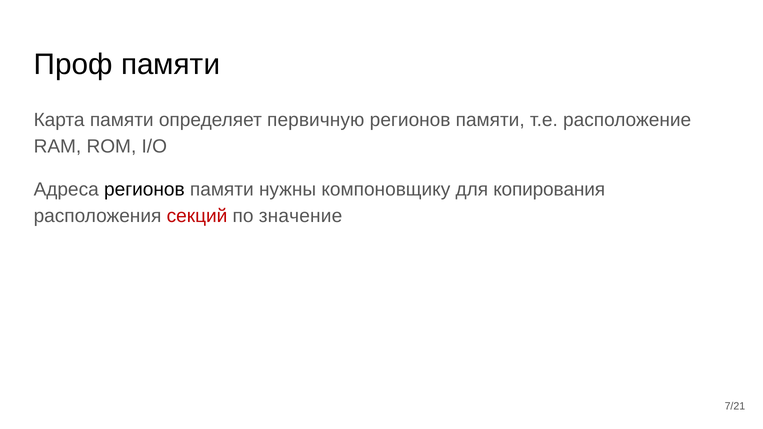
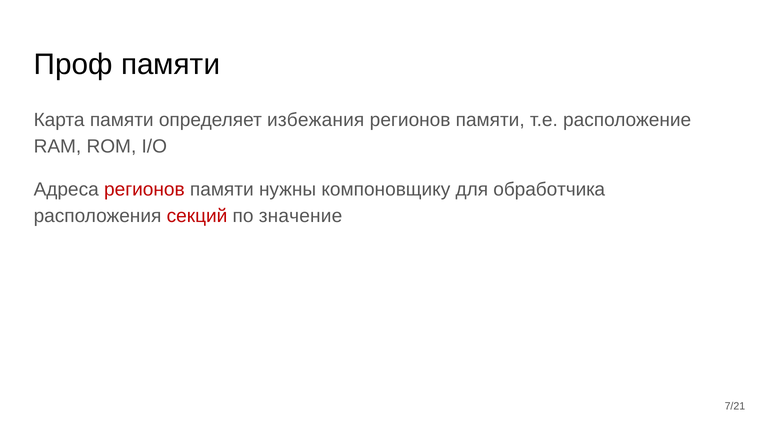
первичную: первичную -> избежания (316, 120)
регионов colour: black -> red (144, 190)
копирования: копирования -> обработчика (549, 190)
